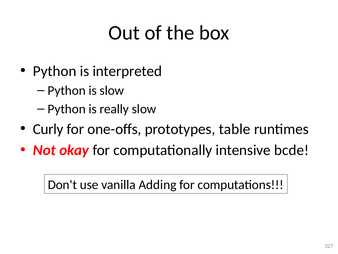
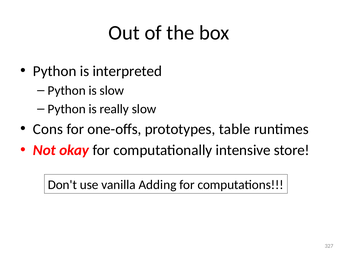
Curly: Curly -> Cons (48, 129)
bcde: bcde -> store (292, 150)
